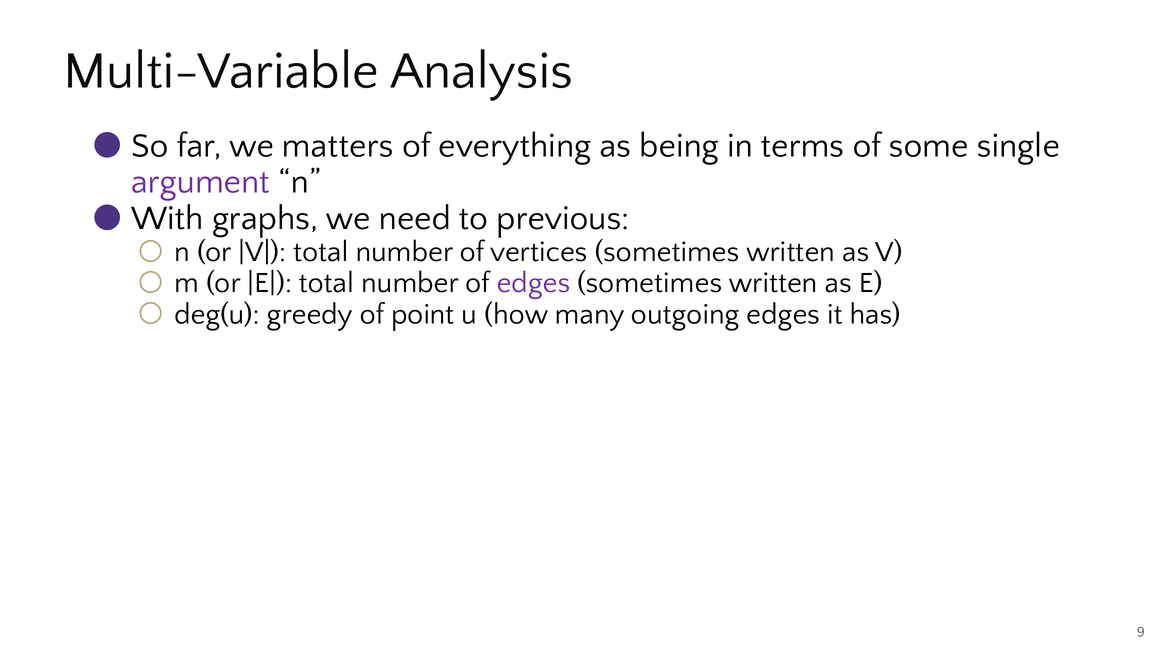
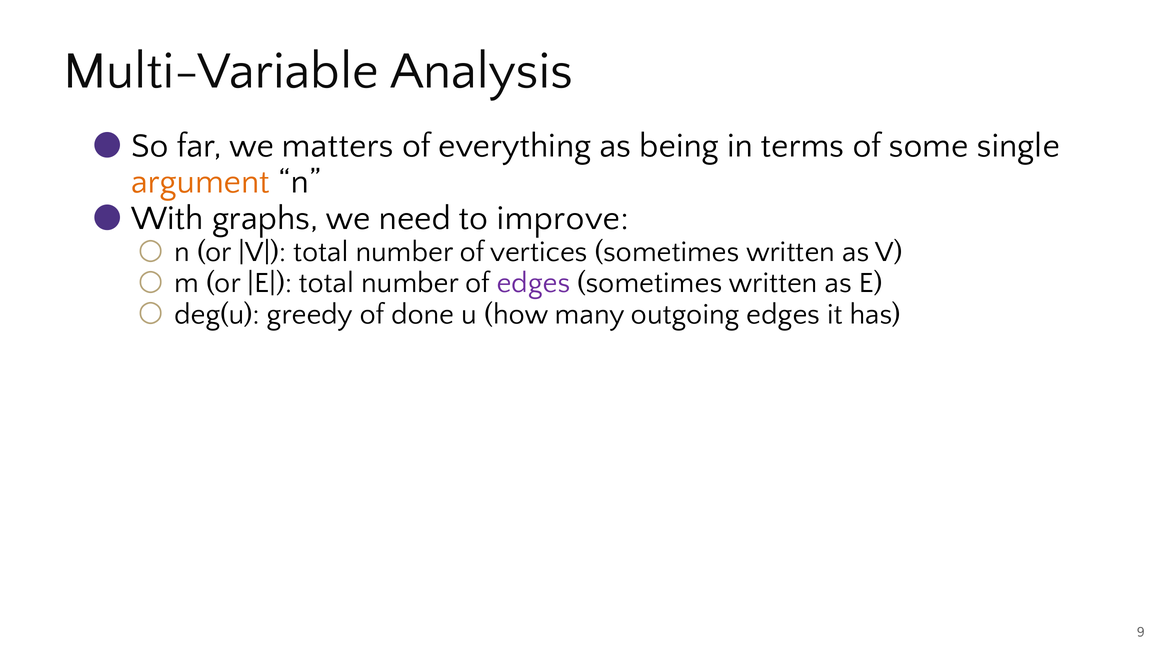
argument colour: purple -> orange (201, 182)
previous: previous -> improve (563, 218)
point: point -> done (423, 314)
